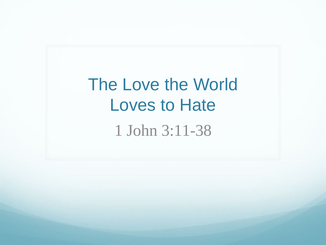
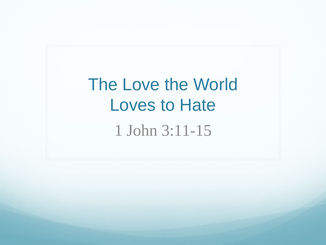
3:11-38: 3:11-38 -> 3:11-15 (187, 130)
